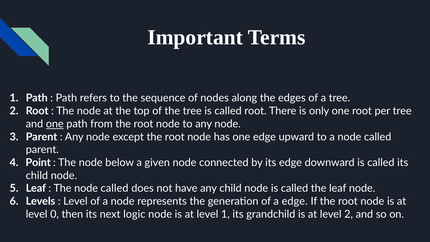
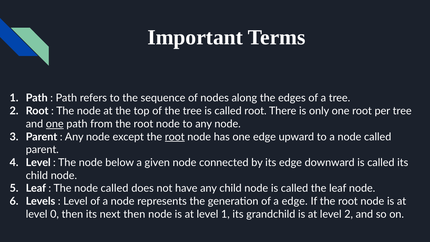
root underline: none -> present (175, 137)
Point: Point -> Level (38, 163)
next logic: logic -> then (134, 214)
